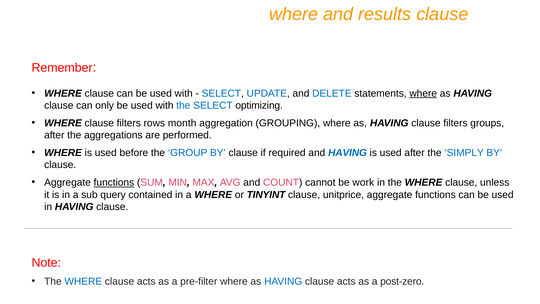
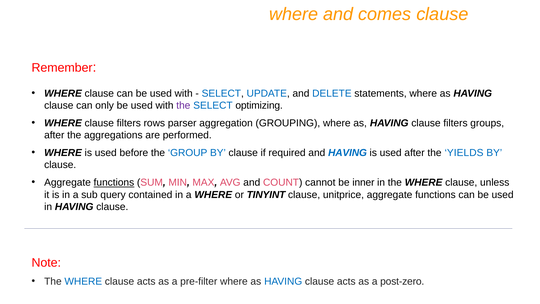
results: results -> comes (385, 14)
where underline: present -> none (423, 93)
the colour: blue -> purple (183, 105)
month: month -> parser (182, 123)
SIMPLY: SIMPLY -> YIELDS (464, 153)
work: work -> inner (363, 182)
